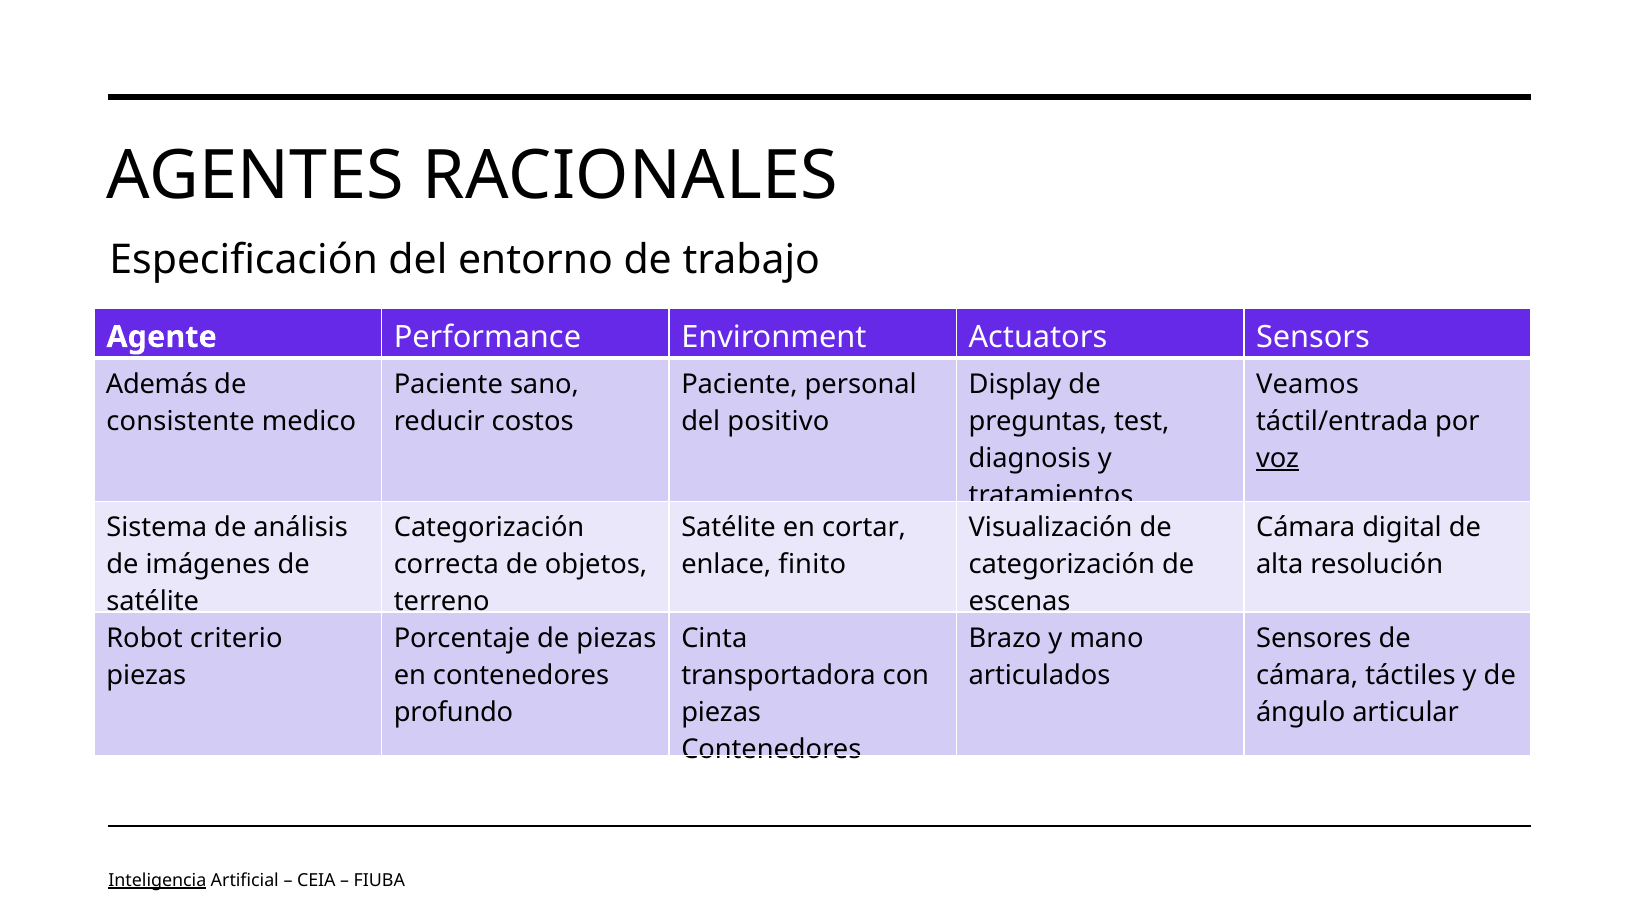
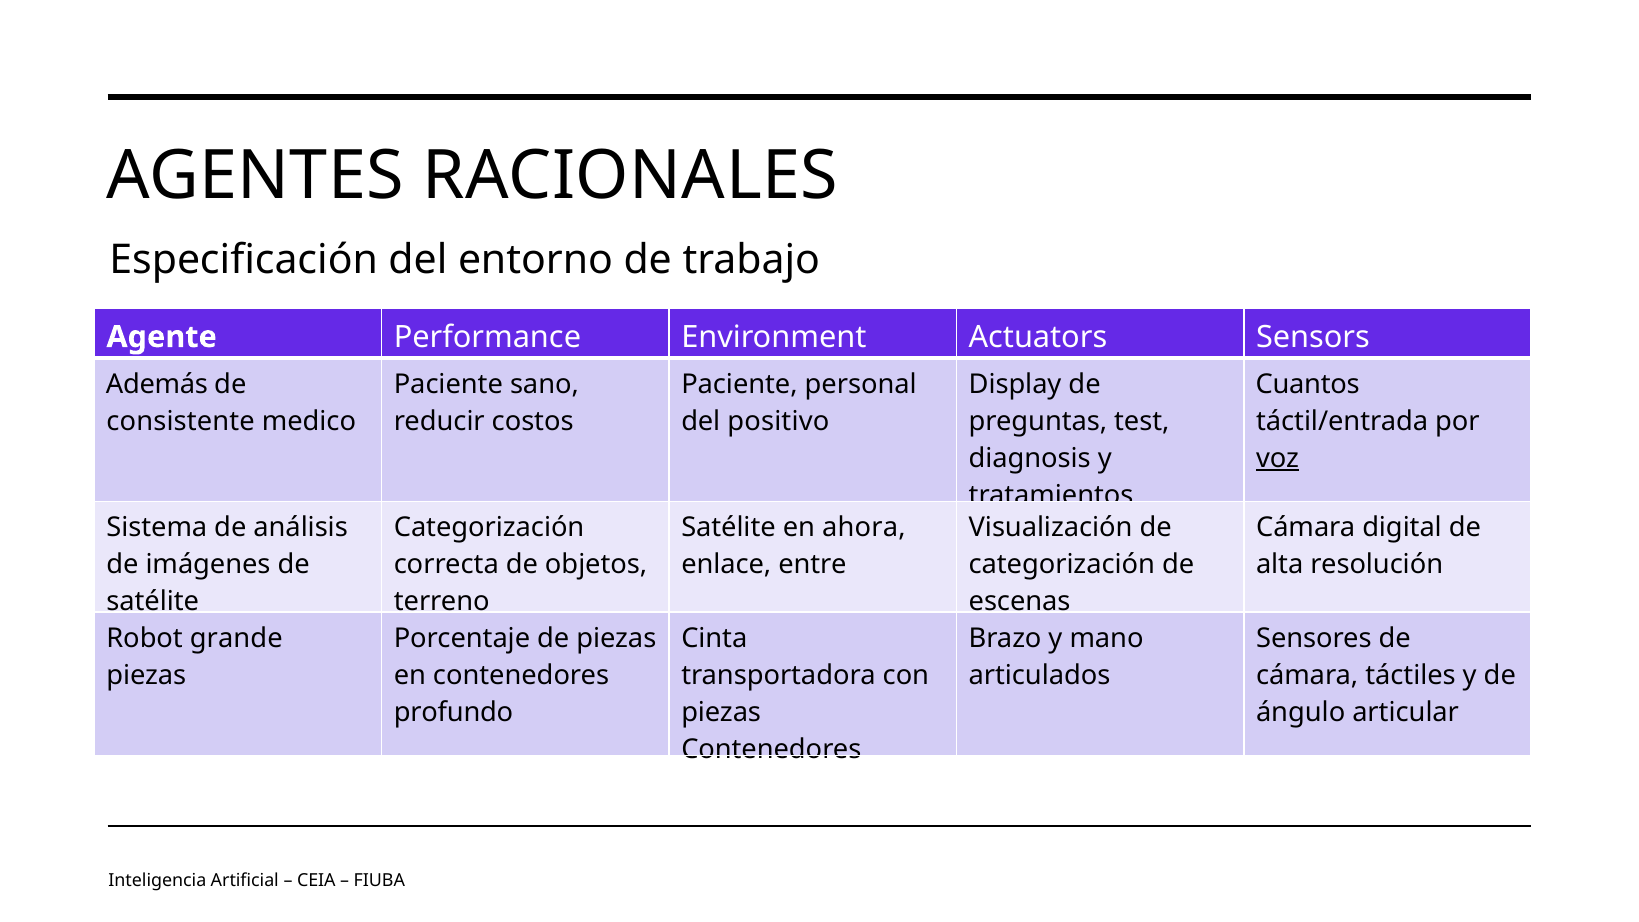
Veamos: Veamos -> Cuantos (1308, 384)
cortar: cortar -> ahora (864, 528)
finito: finito -> entre (812, 565)
criterio: criterio -> grande (236, 638)
Inteligencia underline: present -> none (157, 880)
